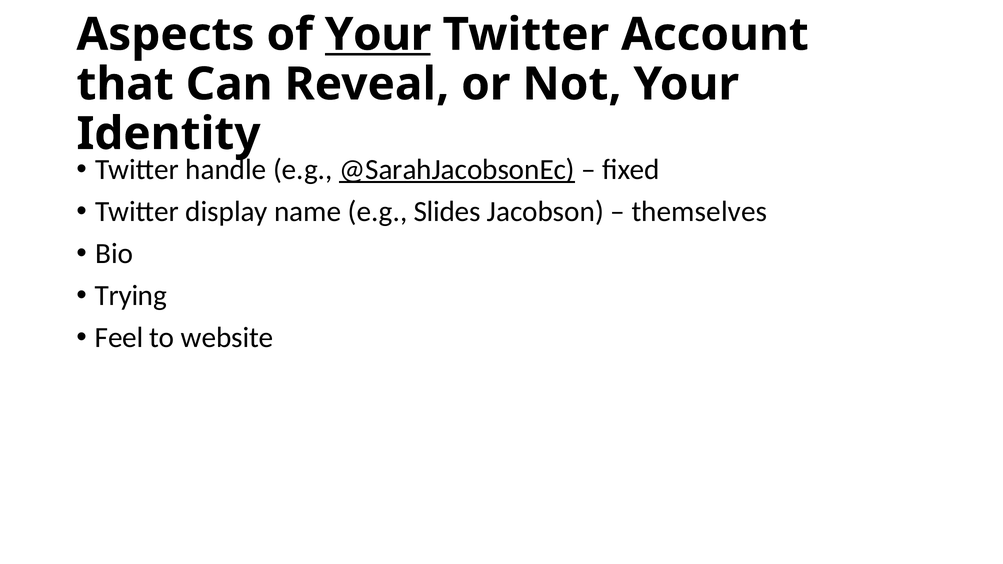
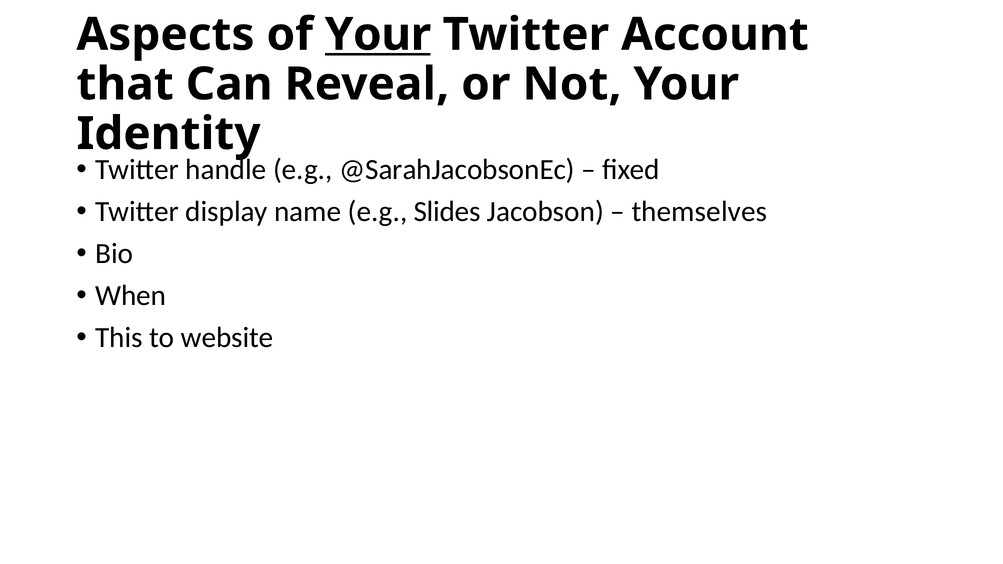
@SarahJacobsonEc underline: present -> none (457, 170)
Trying: Trying -> When (131, 296)
Feel: Feel -> This (119, 338)
